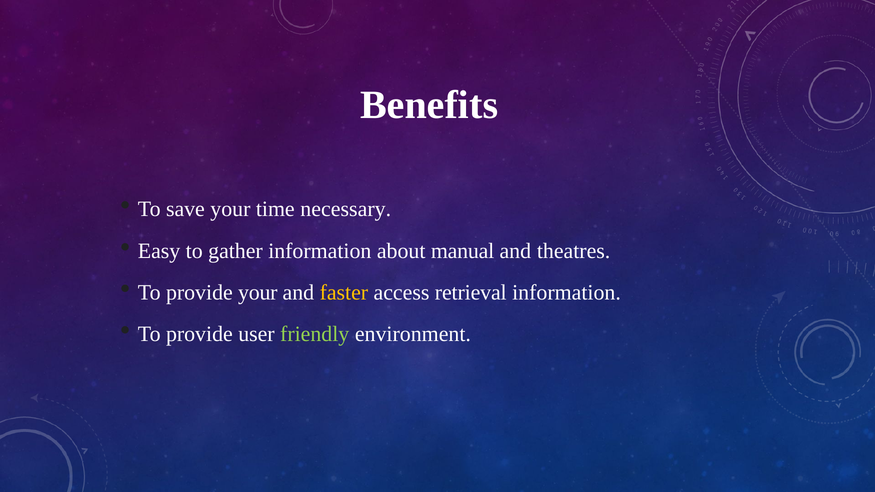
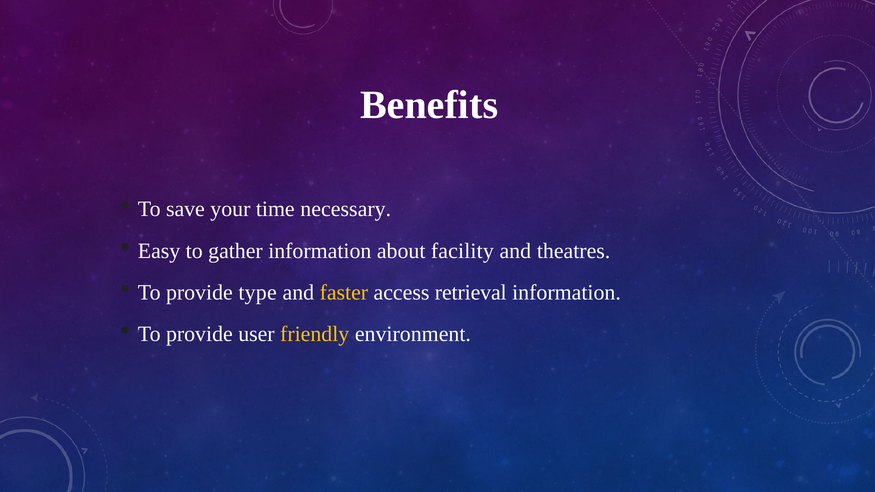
manual: manual -> facility (462, 251)
provide your: your -> type (258, 293)
friendly colour: light green -> yellow (315, 334)
